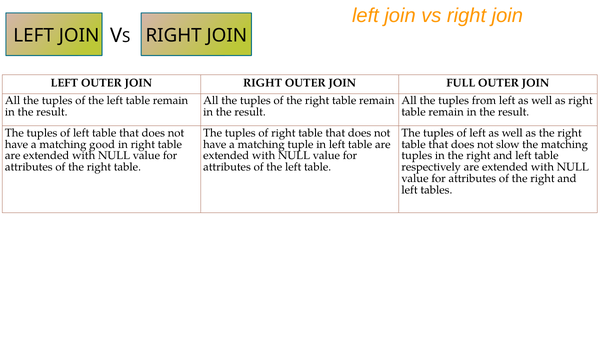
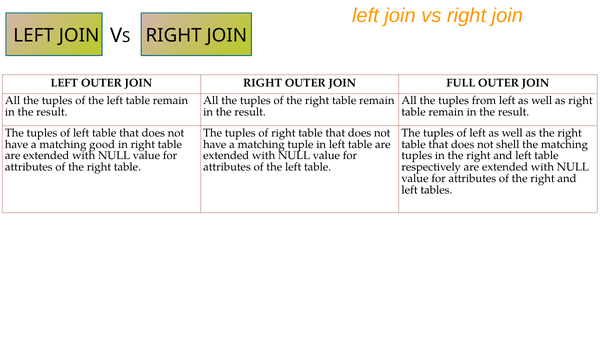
slow: slow -> shell (508, 144)
